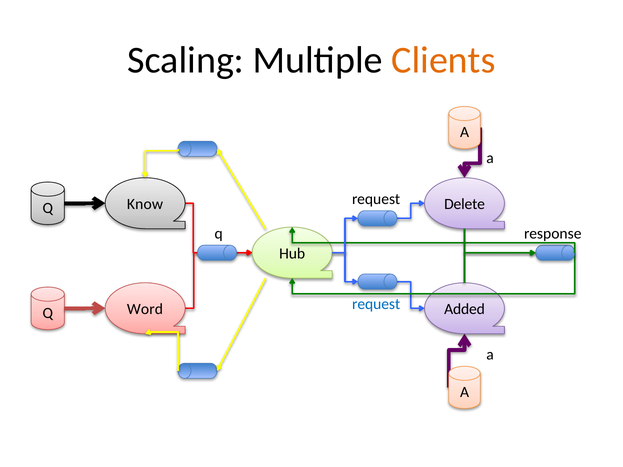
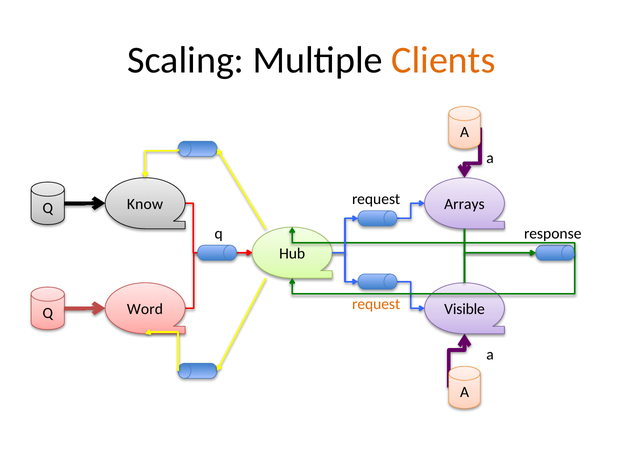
Delete: Delete -> Arrays (464, 204)
request colour: blue -> orange (376, 304)
Added: Added -> Visible (465, 310)
